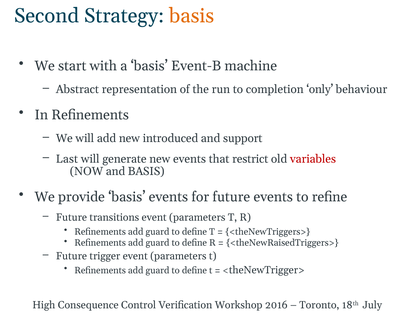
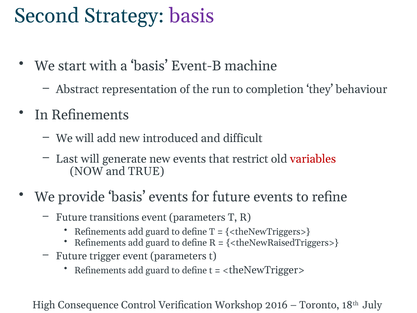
basis colour: orange -> purple (192, 16)
only: only -> they (320, 89)
support: support -> difficult (243, 138)
and BASIS: BASIS -> TRUE (146, 171)
